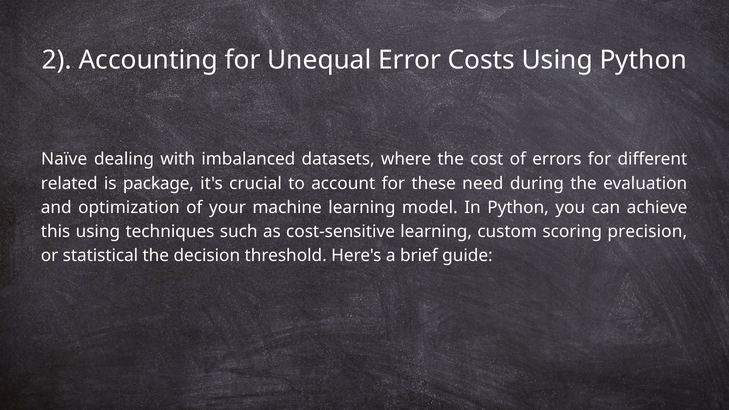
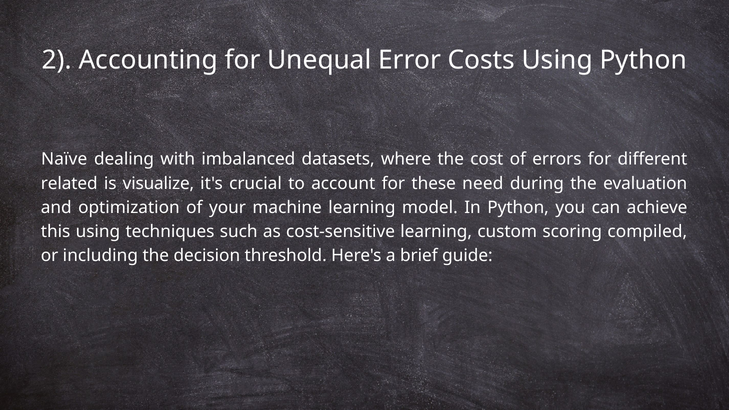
package: package -> visualize (158, 183)
precision: precision -> compiled (647, 232)
statistical: statistical -> including (100, 256)
